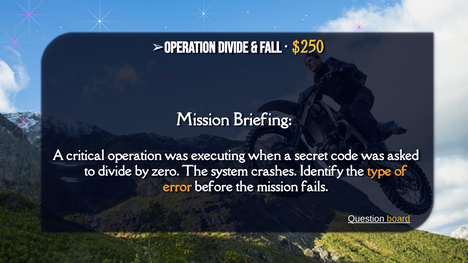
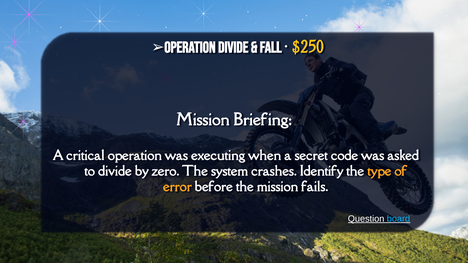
board colour: yellow -> light blue (398, 219)
